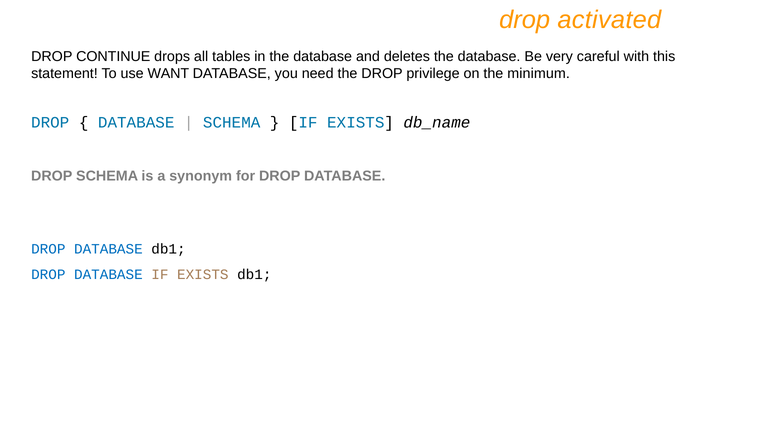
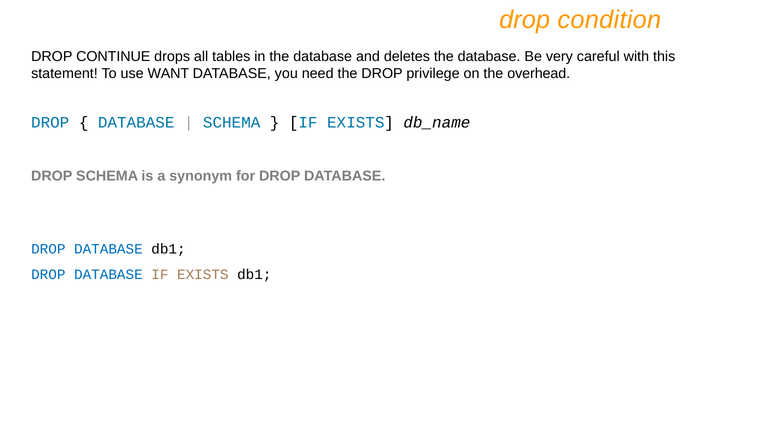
activated: activated -> condition (609, 20)
minimum: minimum -> overhead (539, 74)
